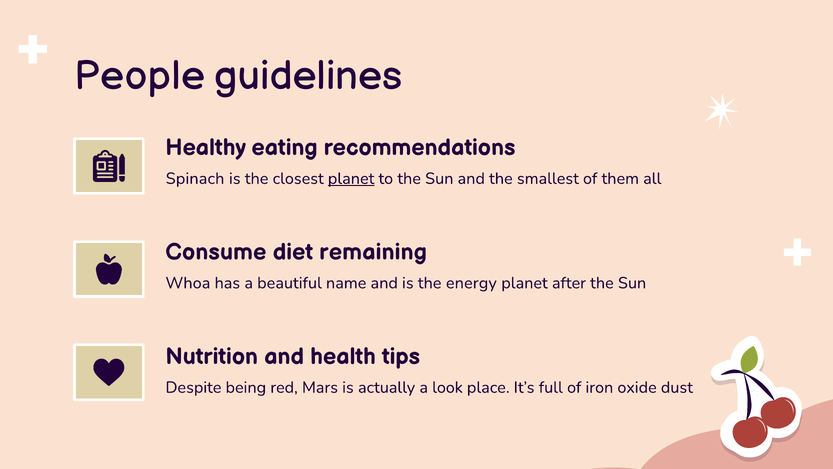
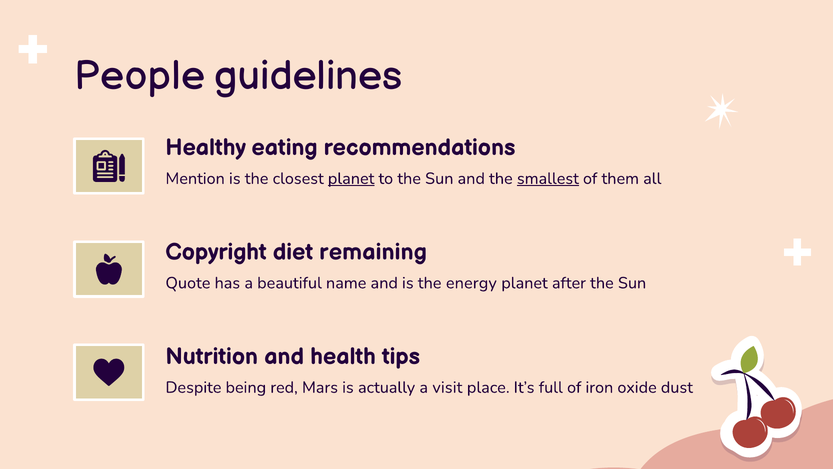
Spinach: Spinach -> Mention (195, 178)
smallest underline: none -> present (548, 178)
Consume: Consume -> Copyright (216, 252)
Whoa: Whoa -> Quote (188, 283)
look: look -> visit (447, 387)
